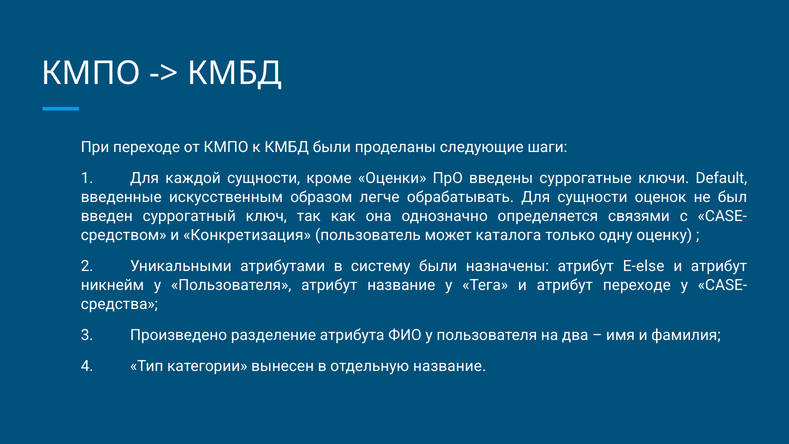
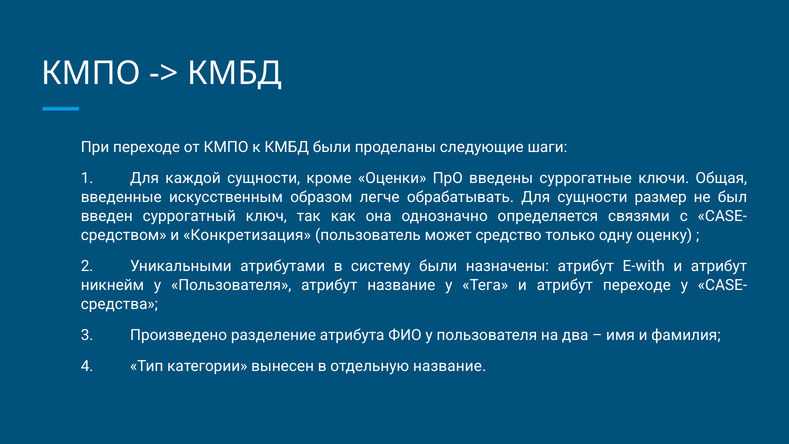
Default: Default -> Общая (721, 178)
оценок: оценок -> размер (661, 197)
каталога: каталога -> средство (509, 235)
E-else: E-else -> E-with (644, 266)
